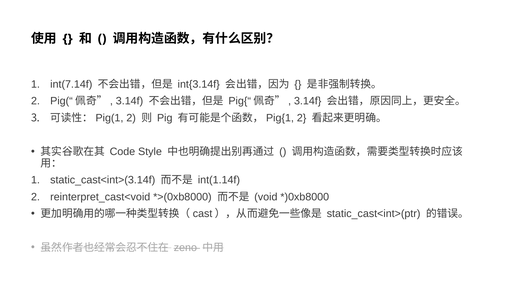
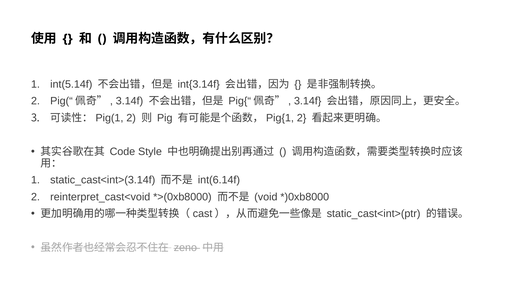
int(7.14f: int(7.14f -> int(5.14f (71, 84)
int(1.14f: int(1.14f -> int(6.14f (219, 180)
